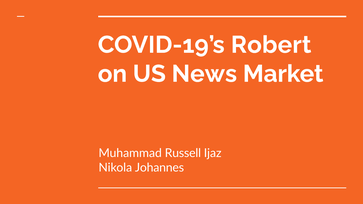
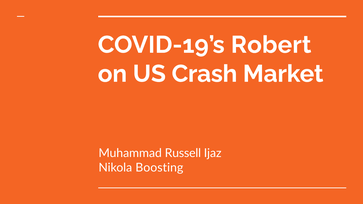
News: News -> Crash (204, 74)
Johannes: Johannes -> Boosting (159, 168)
